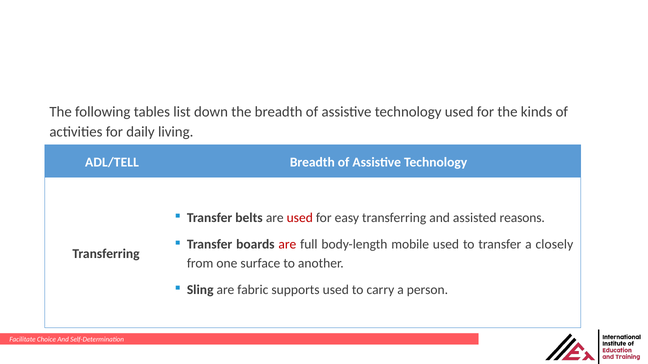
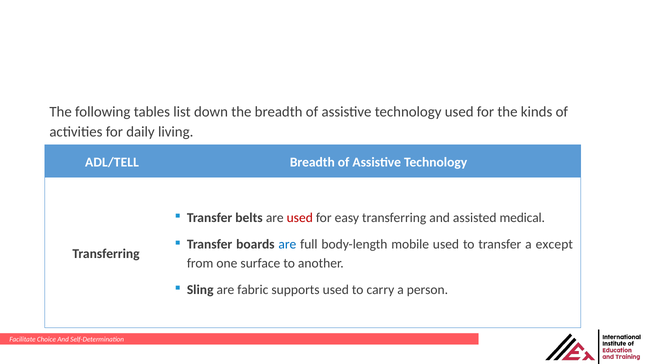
reasons: reasons -> medical (522, 218)
are colour: red -> blue (287, 245)
closely: closely -> except (554, 245)
